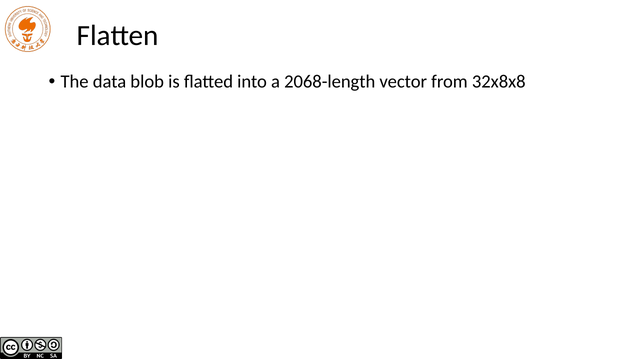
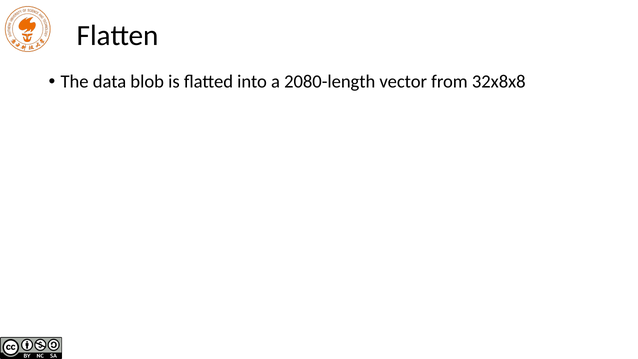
2068-length: 2068-length -> 2080-length (330, 82)
